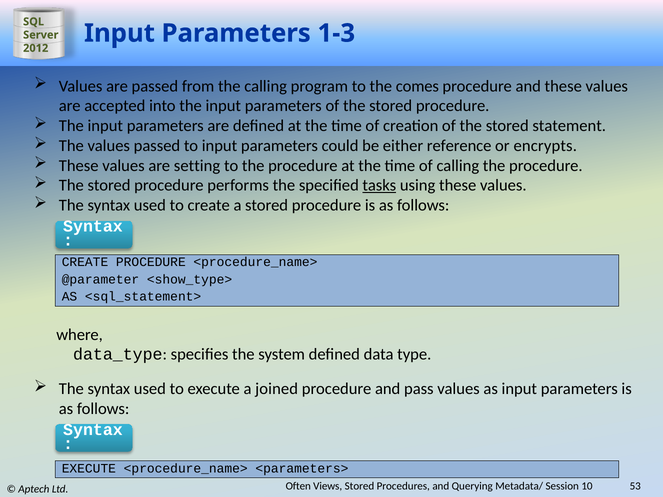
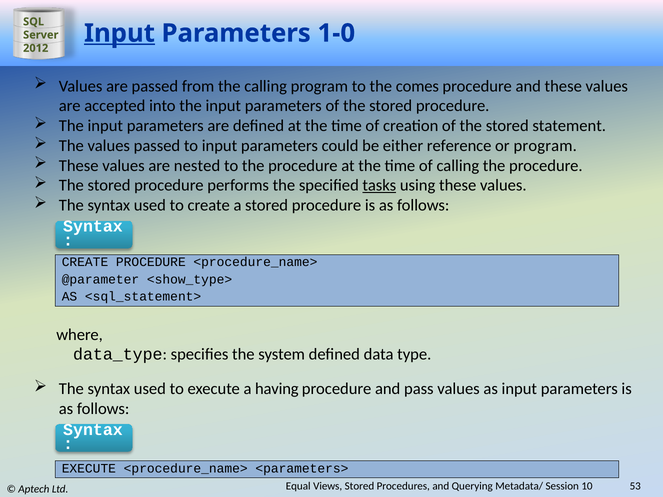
Input underline: none -> present (119, 33)
1-3: 1-3 -> 1-0 (336, 33)
or encrypts: encrypts -> program (545, 146)
setting: setting -> nested (197, 166)
joined: joined -> having (277, 389)
Often: Often -> Equal (298, 486)
